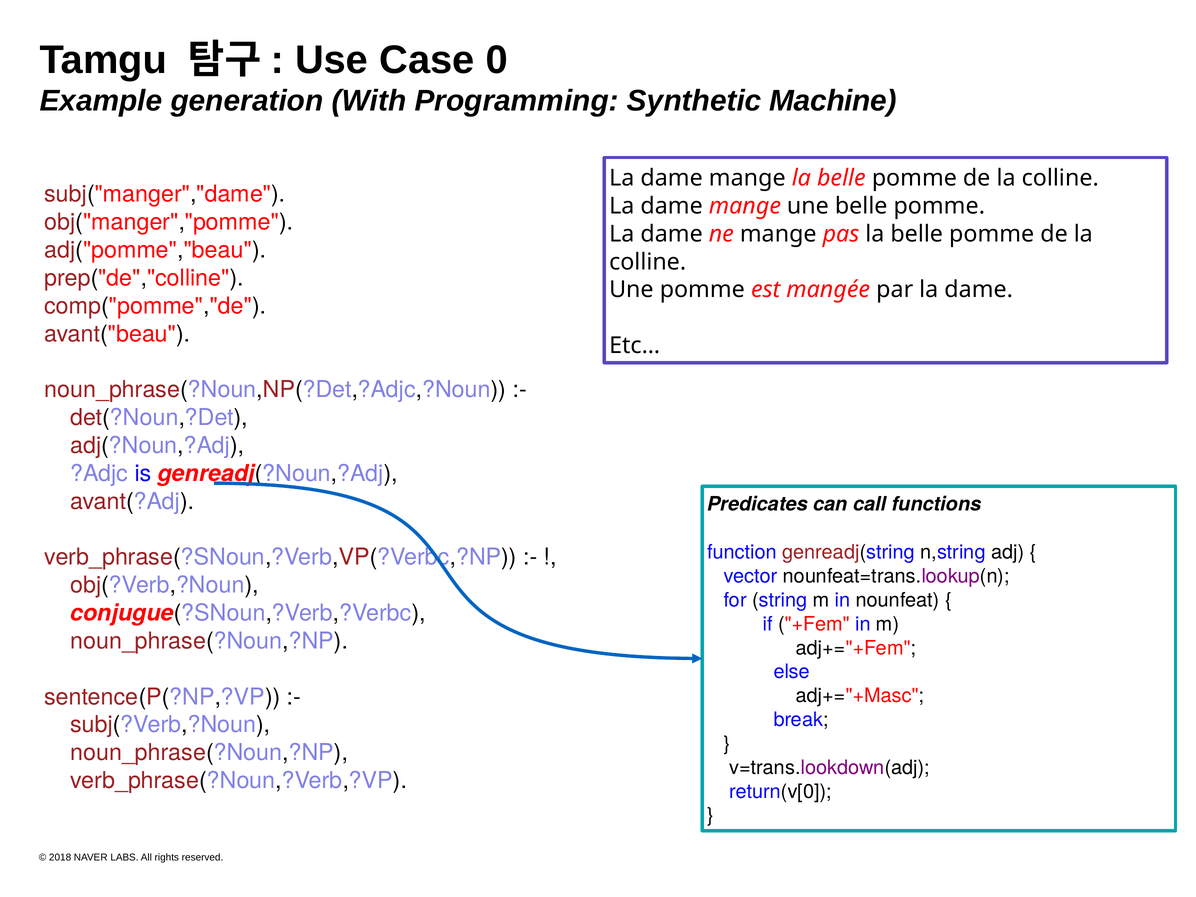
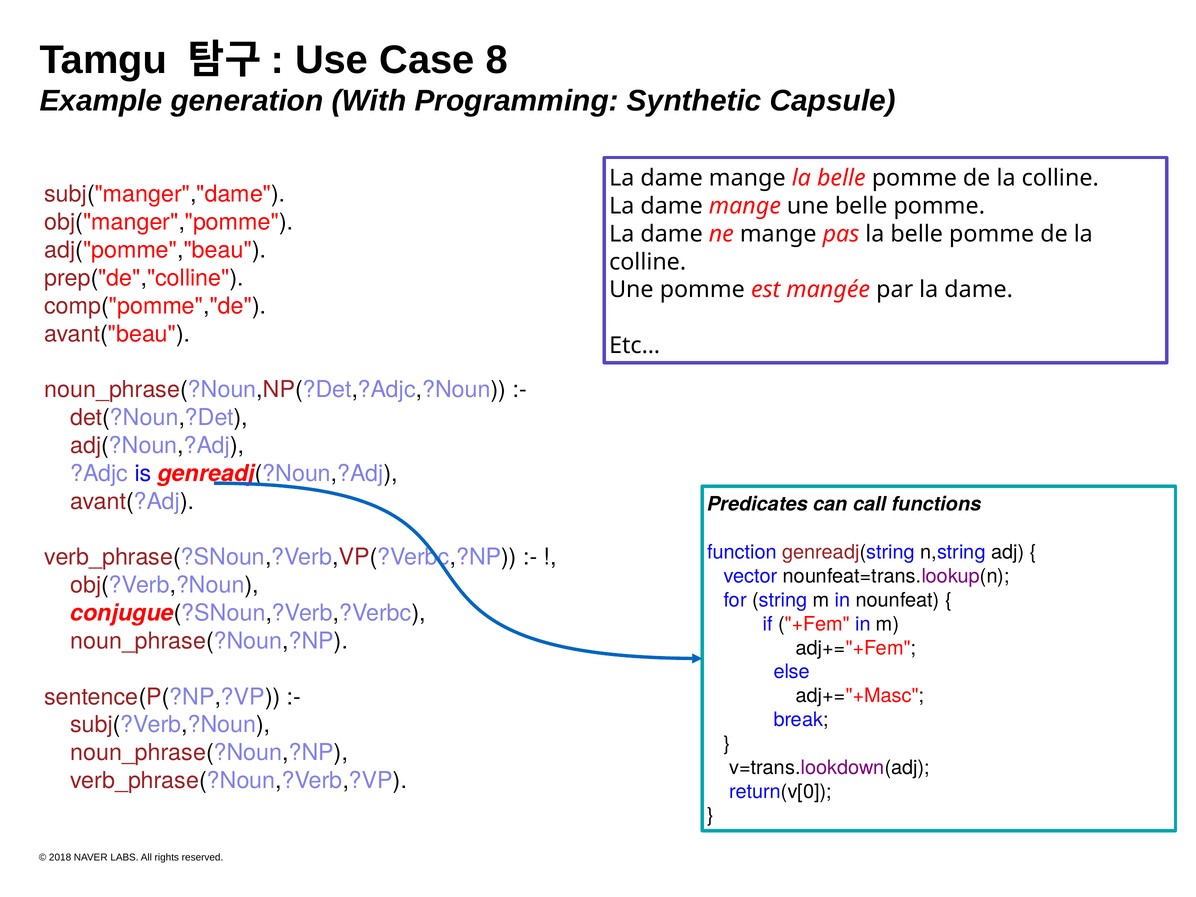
0: 0 -> 8 (497, 60)
Machine: Machine -> Capsule (833, 101)
